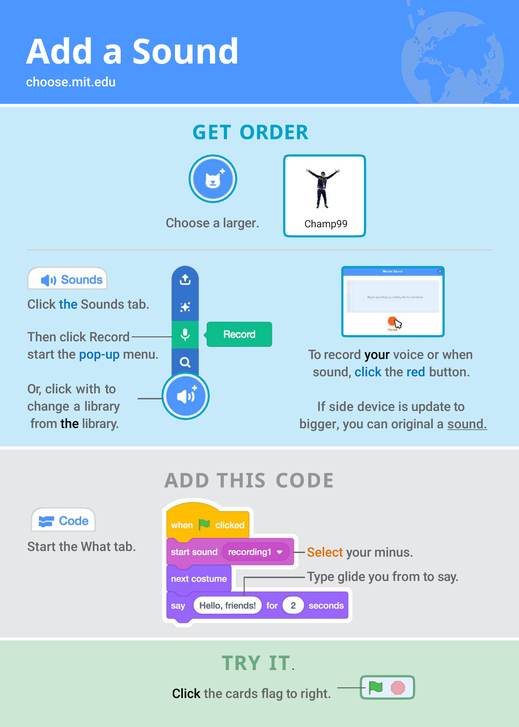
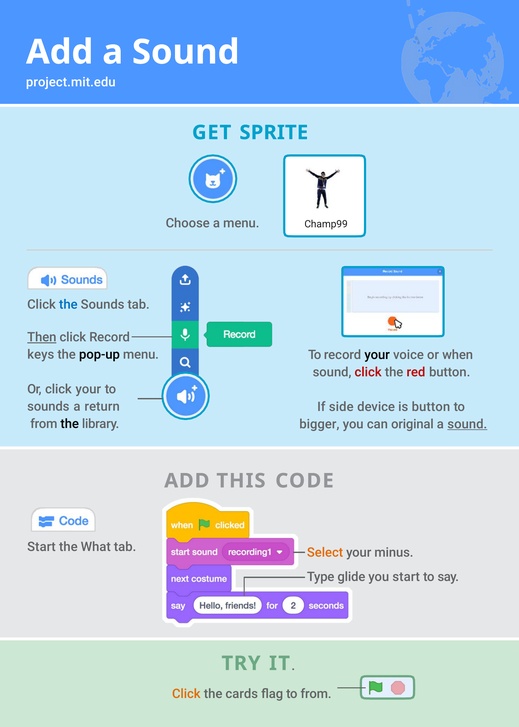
choose.mit.edu: choose.mit.edu -> project.mit.edu (71, 82)
ORDER: ORDER -> SPRITE (274, 132)
a larger: larger -> menu (241, 223)
Then underline: none -> present (42, 337)
start: start -> keys (41, 354)
pop-up colour: blue -> black (99, 354)
click colour: blue -> red (368, 372)
red colour: blue -> red (416, 372)
click with: with -> your (88, 389)
change: change -> sounds (48, 406)
a library: library -> return (102, 406)
is update: update -> button (431, 407)
you from: from -> start (406, 576)
Click colour: black -> orange (186, 694)
to right: right -> from (316, 694)
